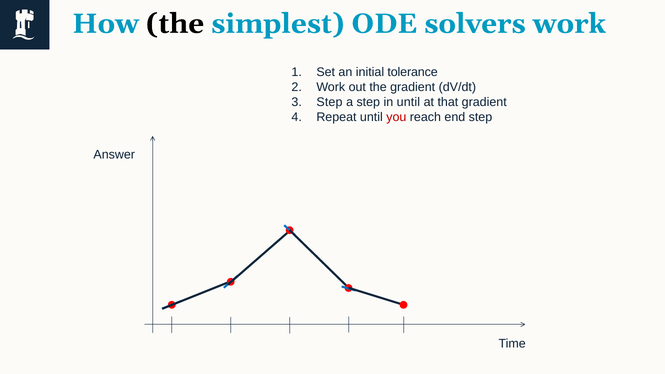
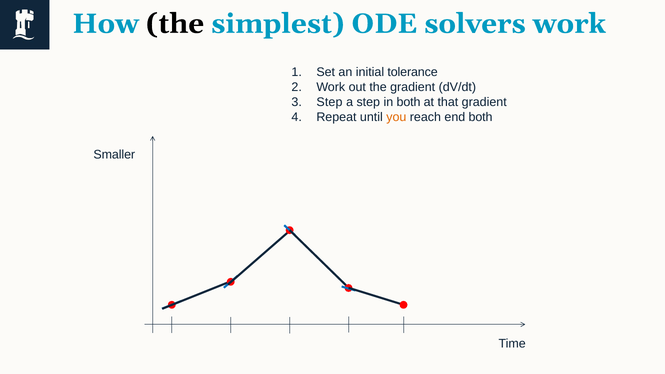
in until: until -> both (409, 102)
you colour: red -> orange (396, 117)
end step: step -> both (481, 117)
Answer: Answer -> Smaller (114, 154)
